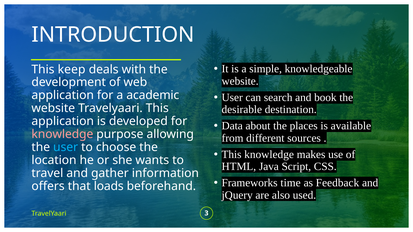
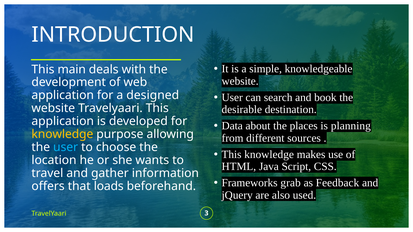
keep: keep -> main (72, 69)
academic: academic -> designed (153, 95)
available: available -> planning (351, 126)
knowledge colour: pink -> yellow (62, 134)
time: time -> grab (291, 183)
